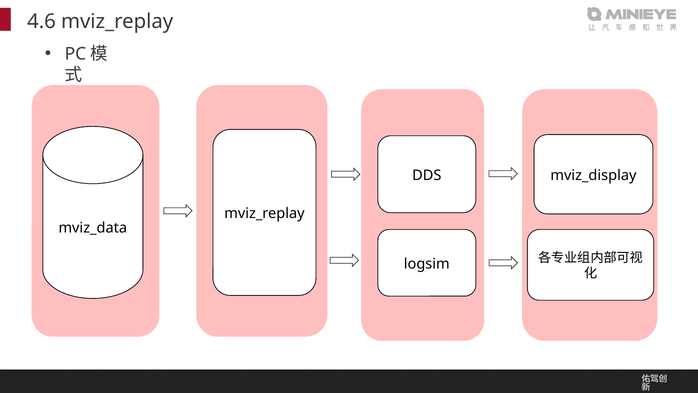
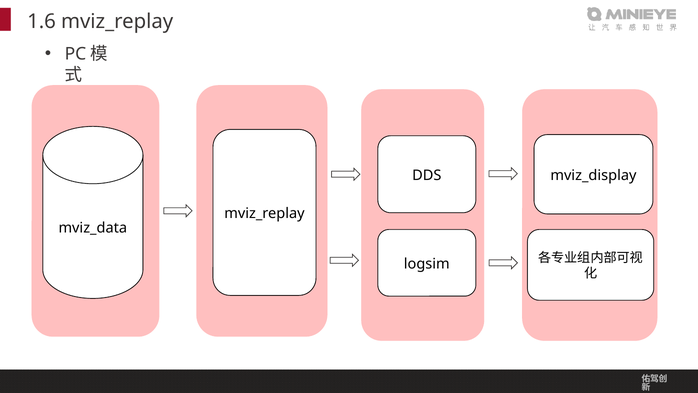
4.6: 4.6 -> 1.6 (41, 21)
